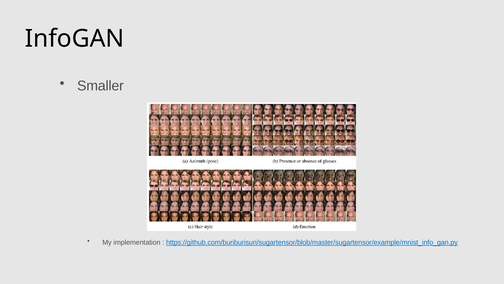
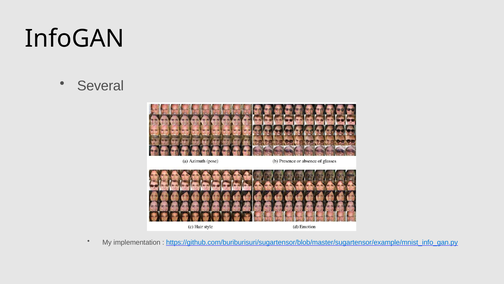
Smaller: Smaller -> Several (100, 86)
